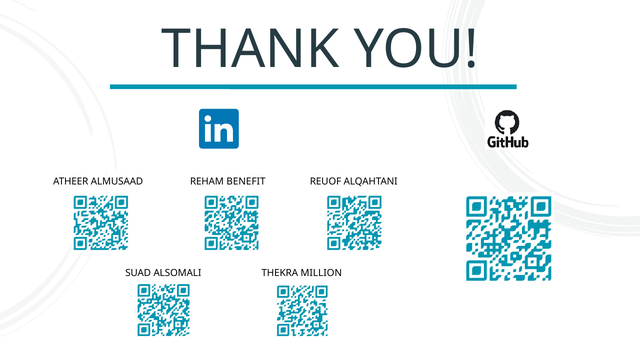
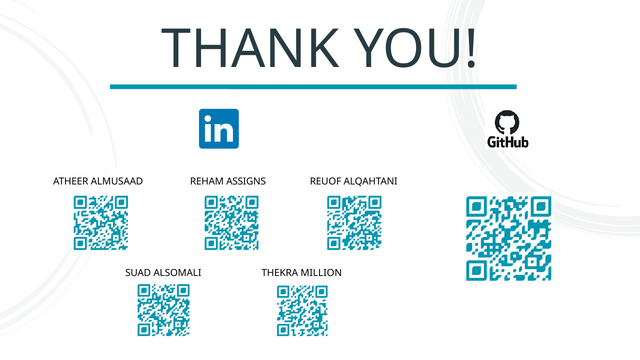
BENEFIT: BENEFIT -> ASSIGNS (246, 181)
